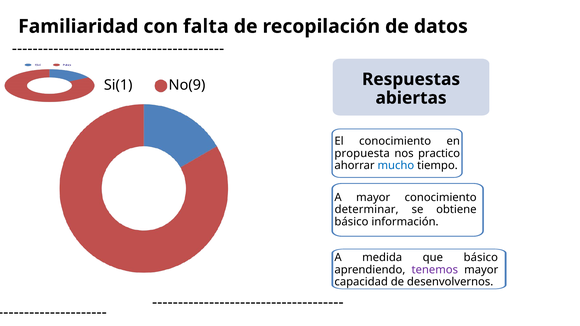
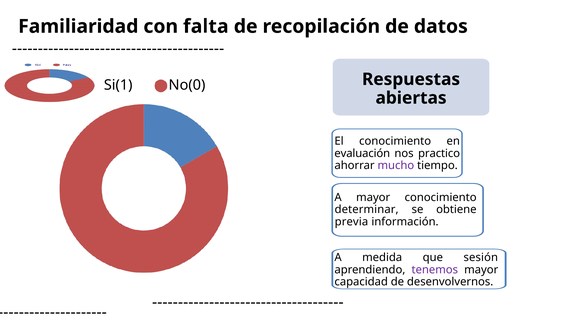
No(9: No(9 -> No(0 (187, 85)
propuesta: propuesta -> evaluación (362, 153)
mucho colour: blue -> purple (396, 166)
básico: básico -> previa (351, 222)
que básico: básico -> sesión (481, 258)
